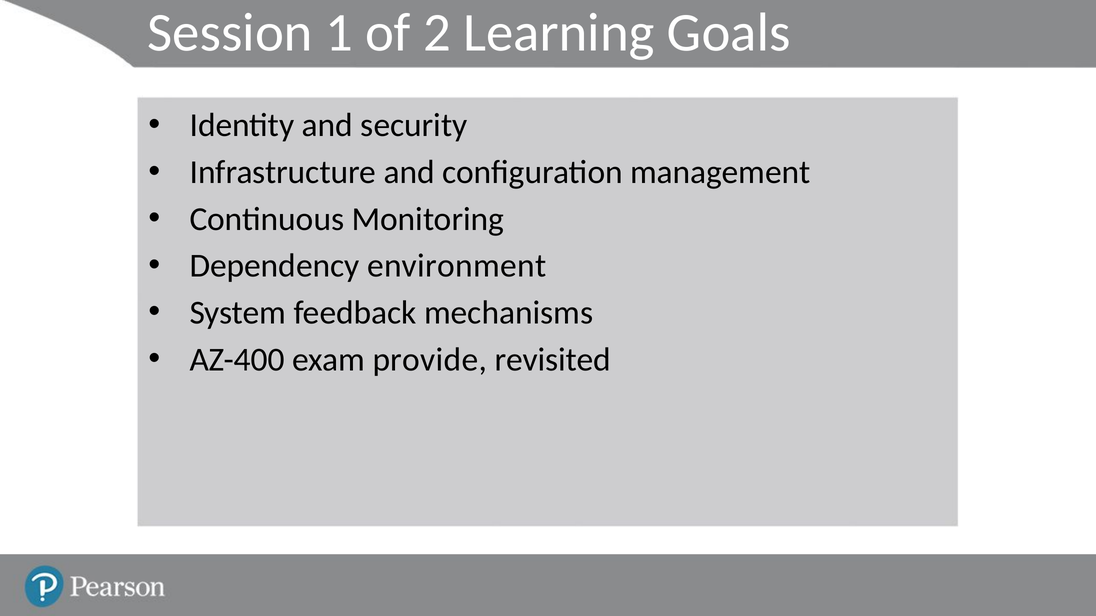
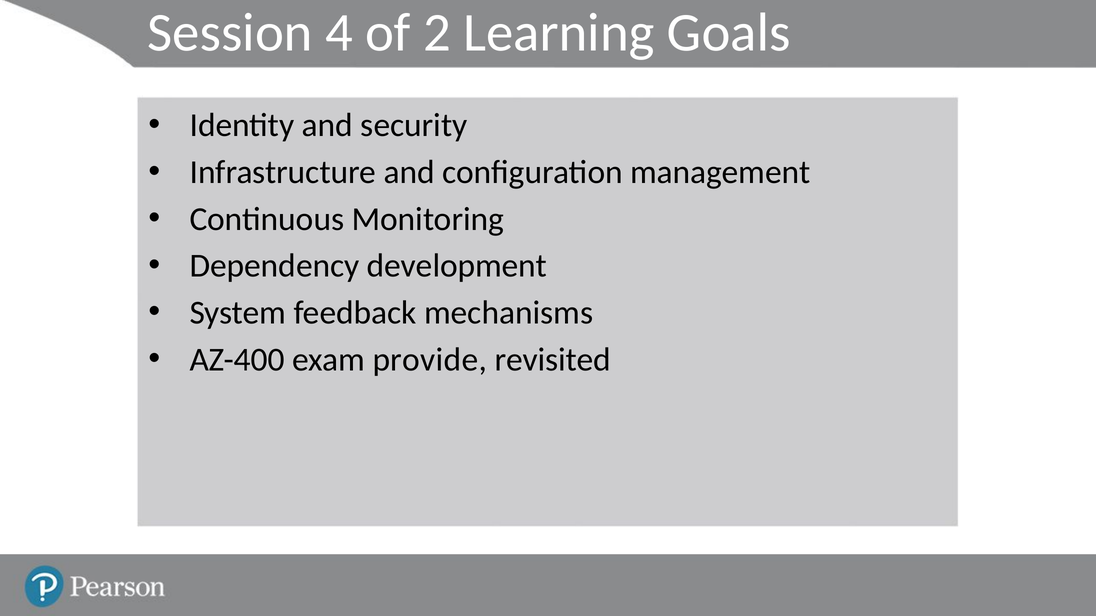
1: 1 -> 4 (339, 33)
environment: environment -> development (457, 266)
